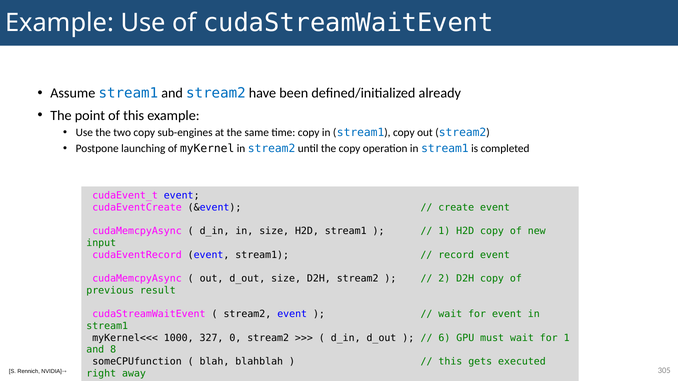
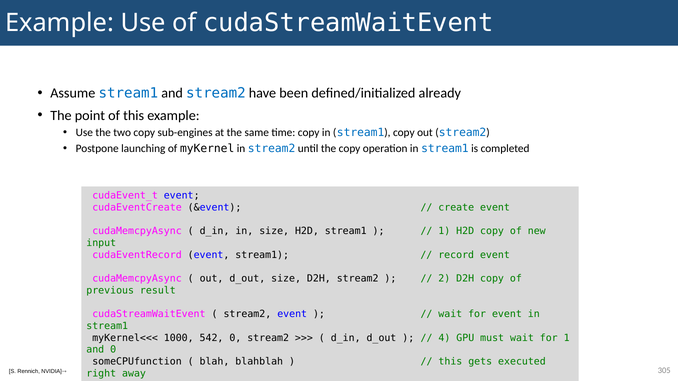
327: 327 -> 542 (211, 338)
6: 6 -> 4 (444, 338)
and 8: 8 -> 0 (113, 350)
